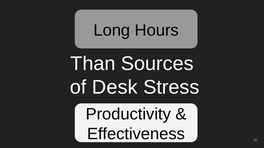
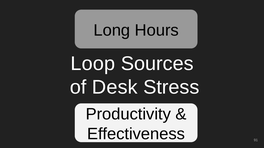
Than: Than -> Loop (93, 64)
